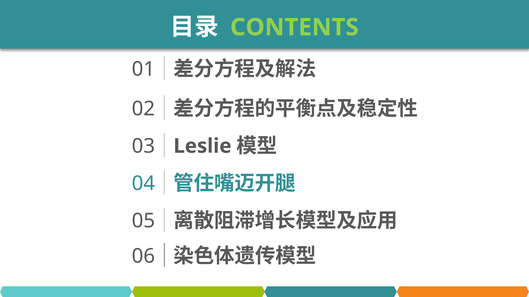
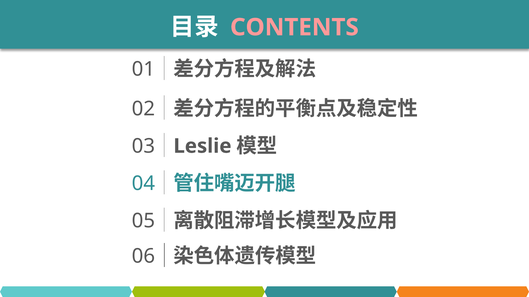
CONTENTS colour: light green -> pink (294, 27)
